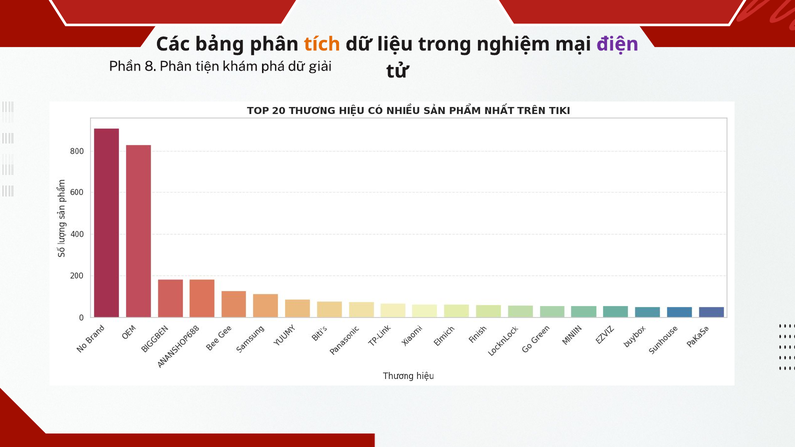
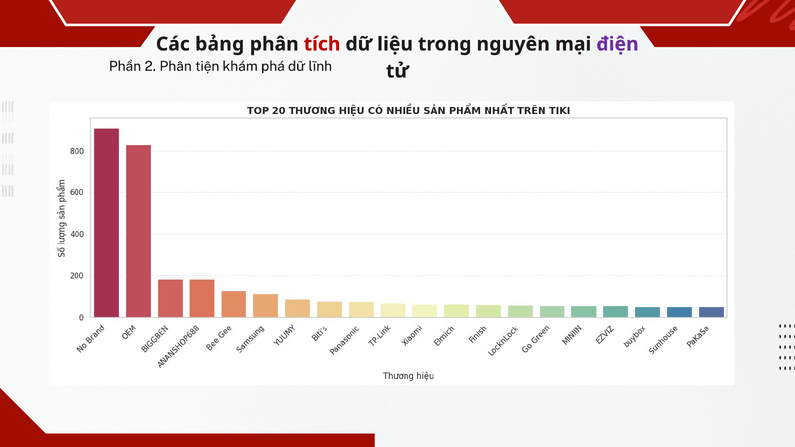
tích colour: orange -> red (322, 44)
nghiệm: nghiệm -> nguyên (513, 44)
8: 8 -> 2 (150, 66)
giải: giải -> lĩnh (320, 66)
